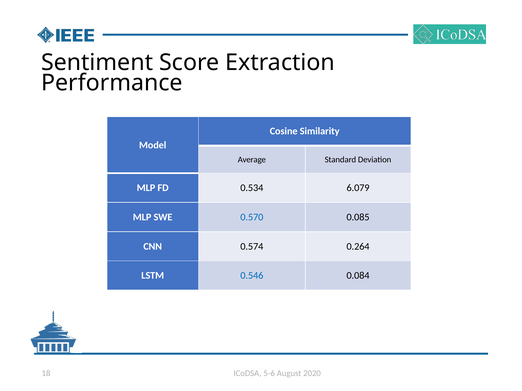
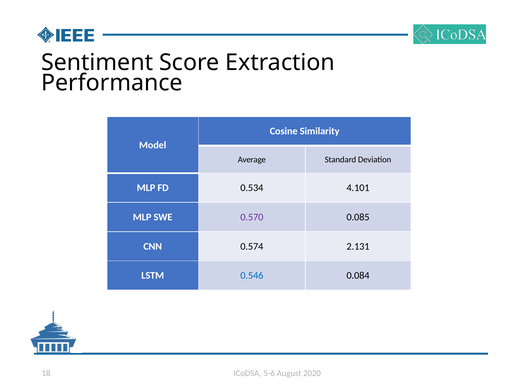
6.079: 6.079 -> 4.101 (358, 188)
0.570 colour: blue -> purple (252, 217)
0.264: 0.264 -> 2.131 (358, 247)
